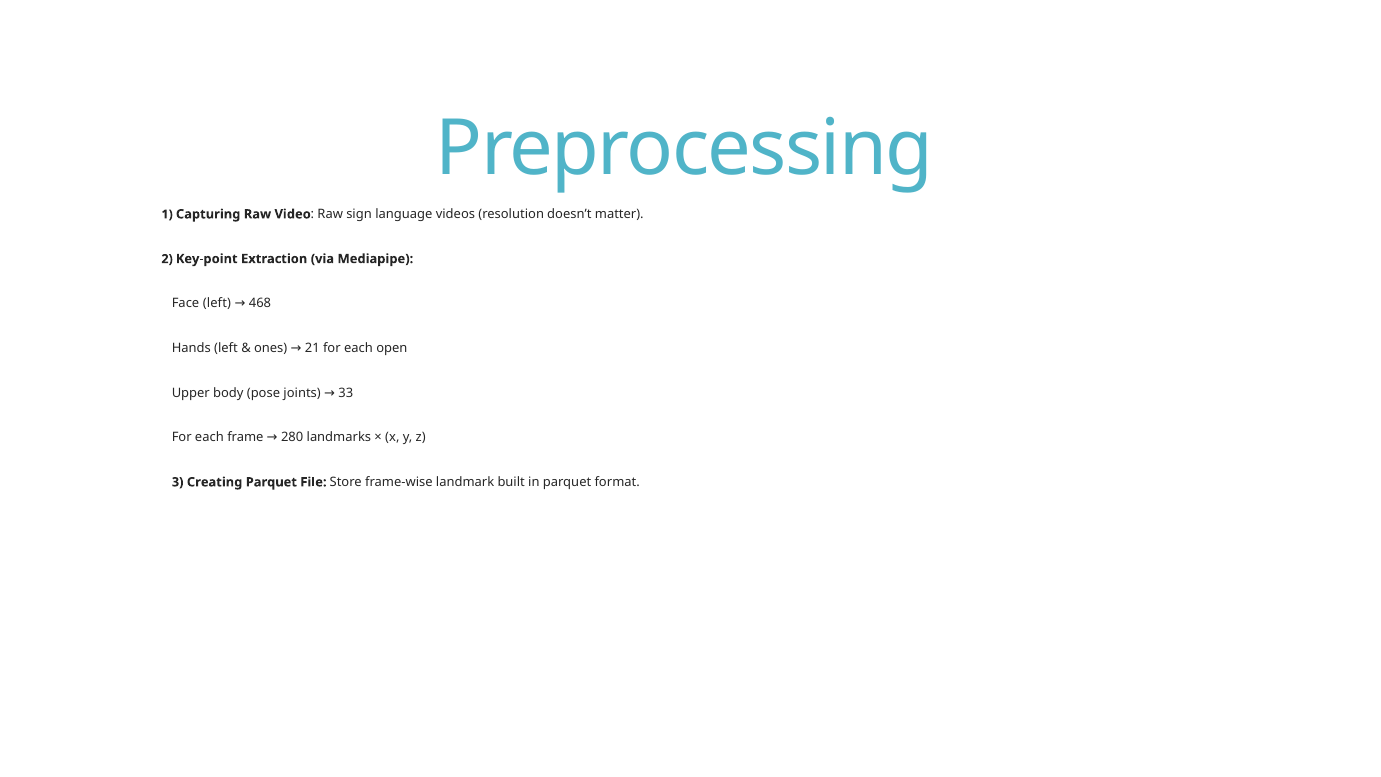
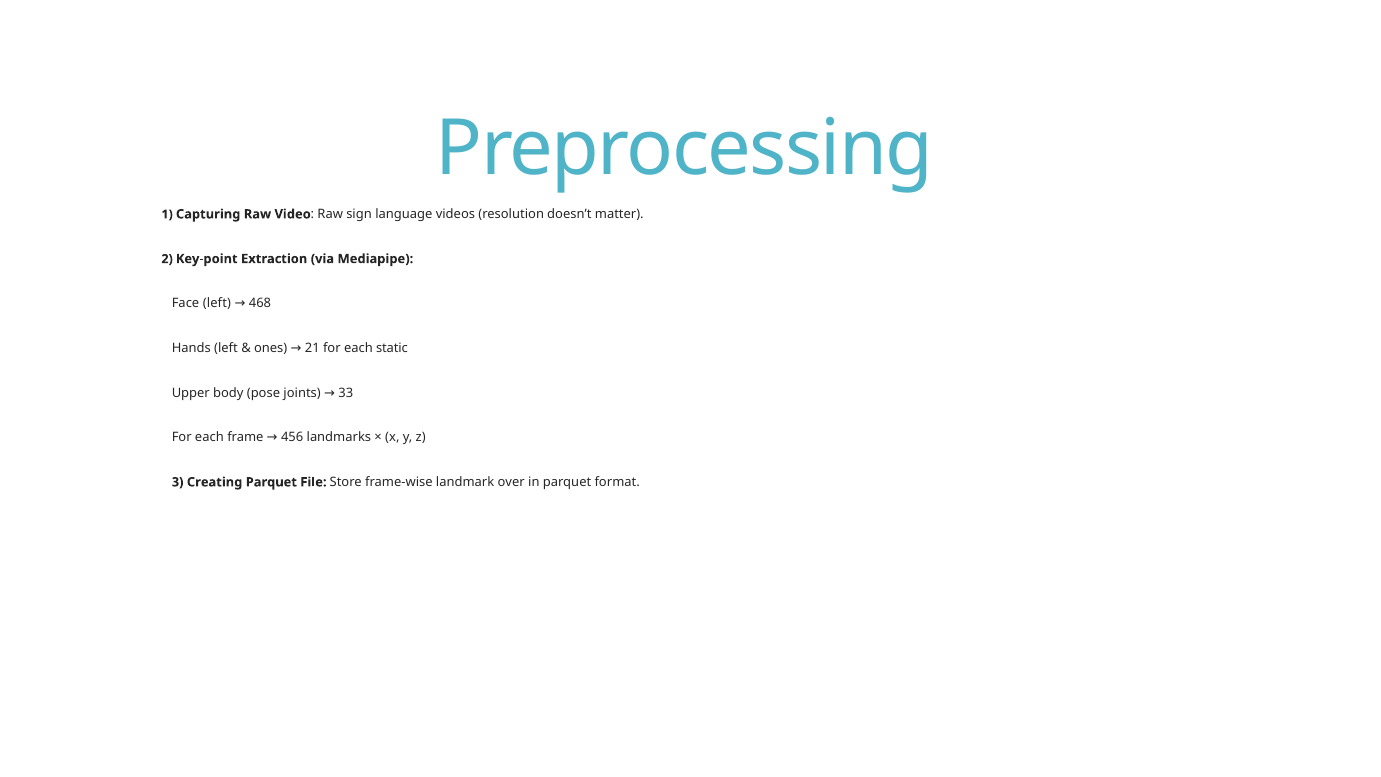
open: open -> static (392, 348)
280: 280 -> 456 (292, 437)
built: built -> over (511, 482)
